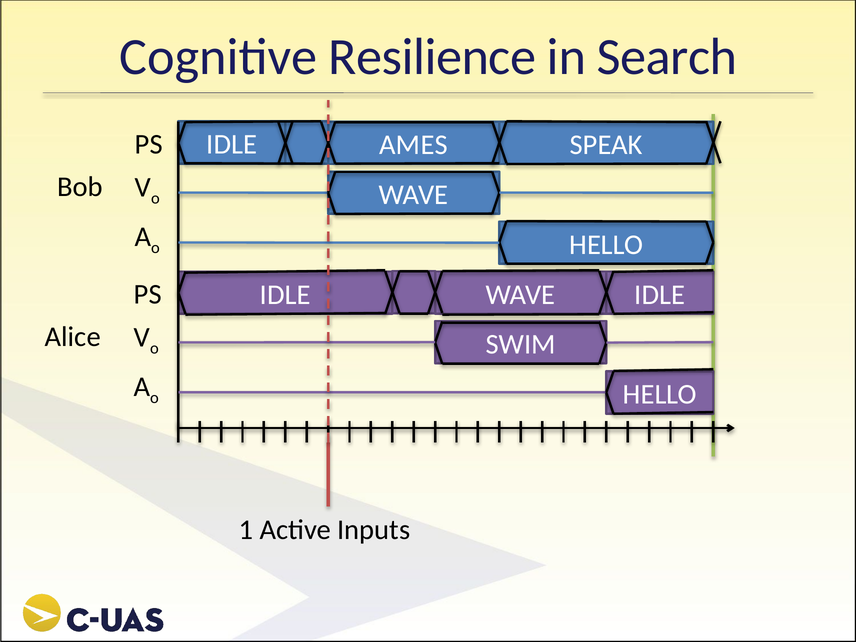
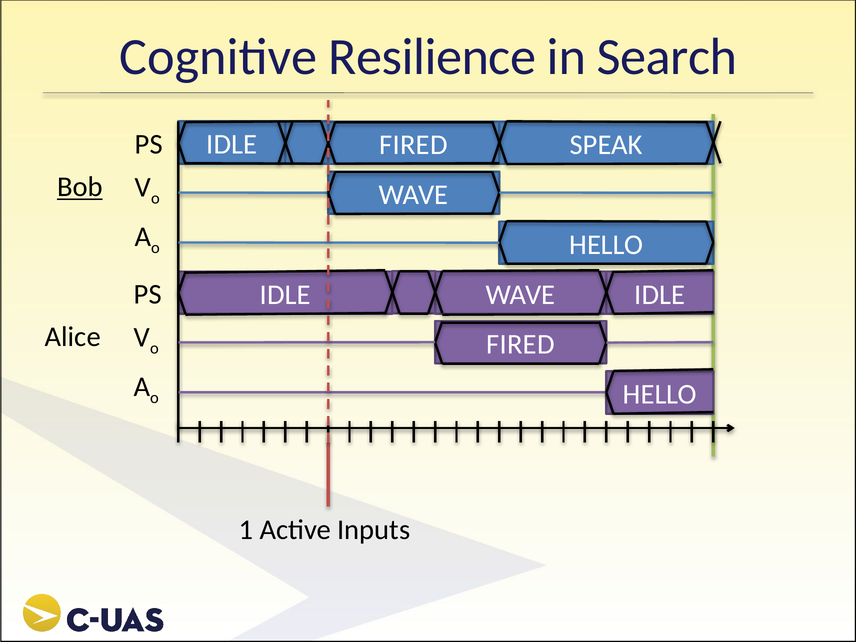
IDLE AMES: AMES -> FIRED (413, 145)
Bob underline: none -> present (80, 187)
SWIM: SWIM -> FIRED (520, 344)
